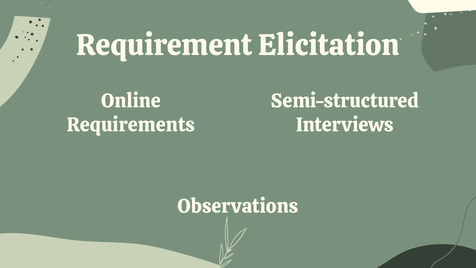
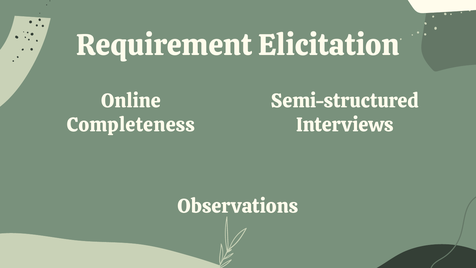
Requirements: Requirements -> Completeness (131, 125)
